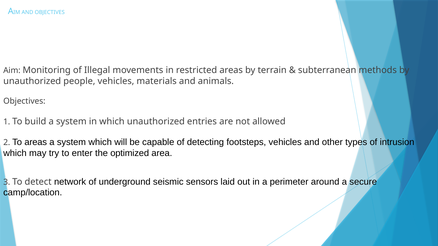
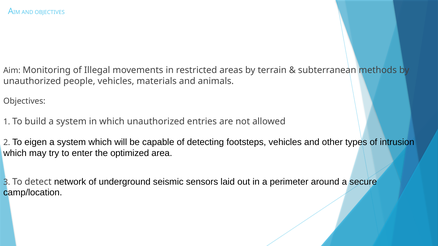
To areas: areas -> eigen (36, 142)
